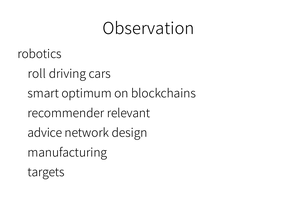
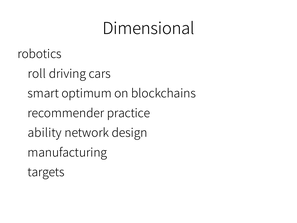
Observation: Observation -> Dimensional (148, 29)
relevant: relevant -> practice (128, 113)
advice: advice -> ability (45, 133)
